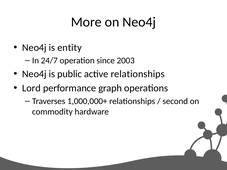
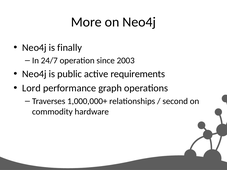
entity: entity -> finally (70, 48)
active relationships: relationships -> requirements (138, 74)
